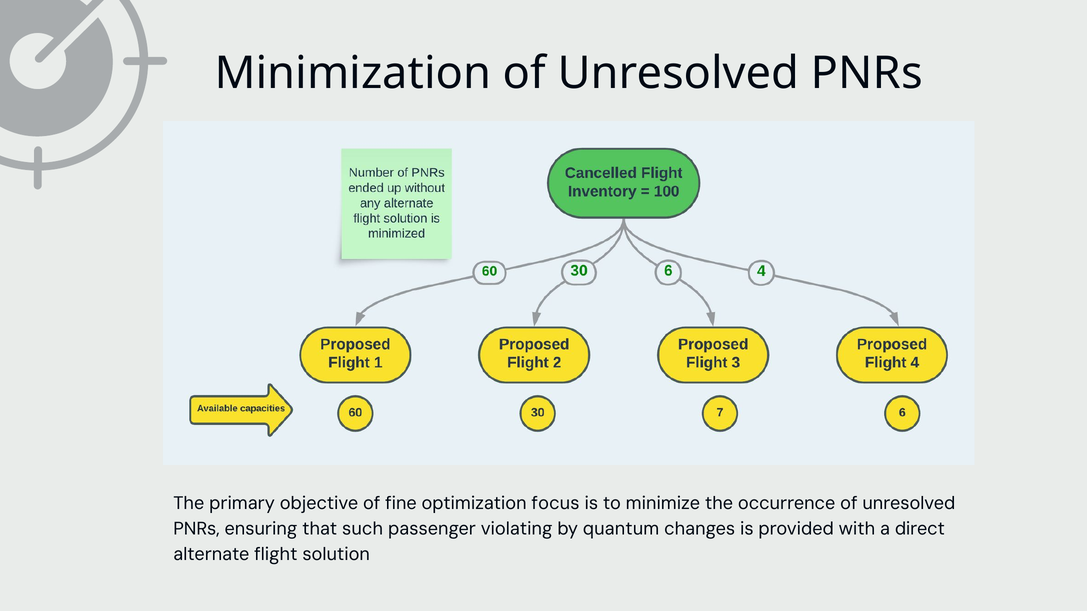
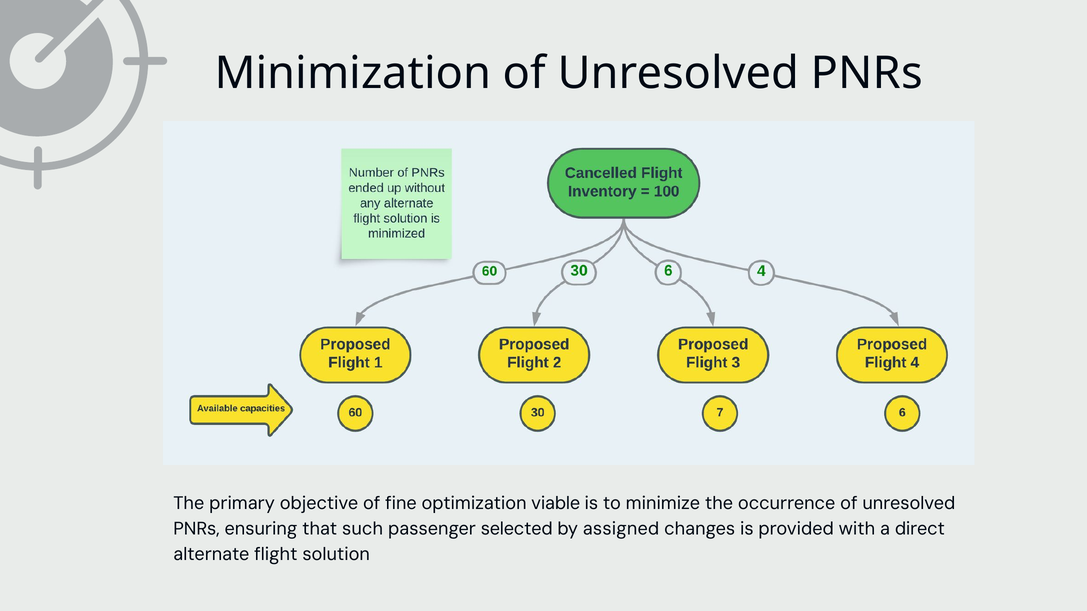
focus: focus -> viable (556, 504)
violating: violating -> selected (517, 529)
quantum: quantum -> assigned (621, 529)
